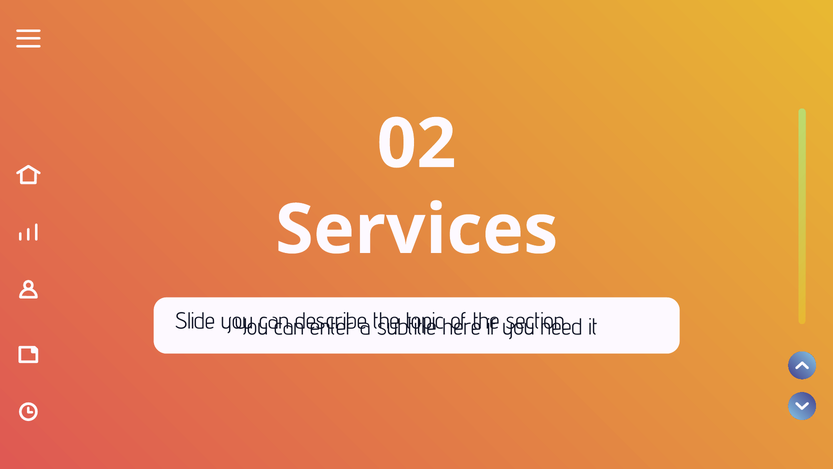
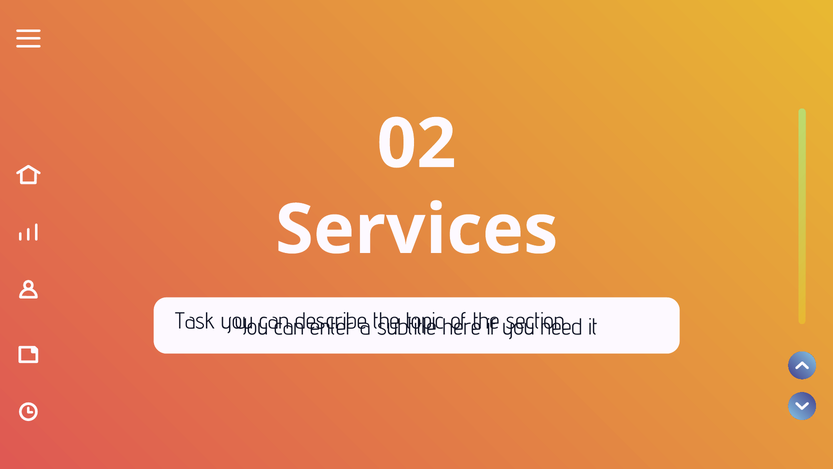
Slide: Slide -> Task (195, 321)
